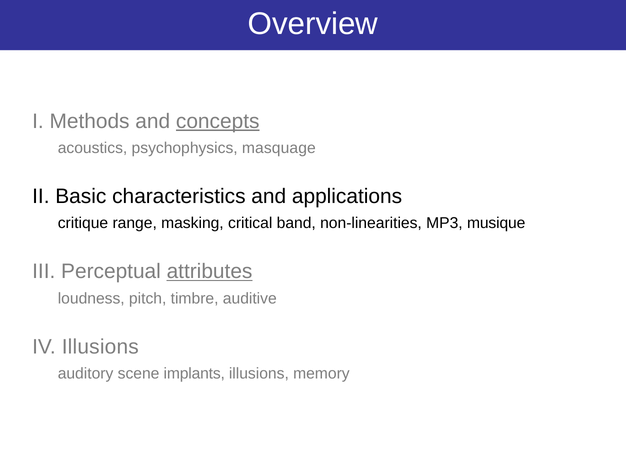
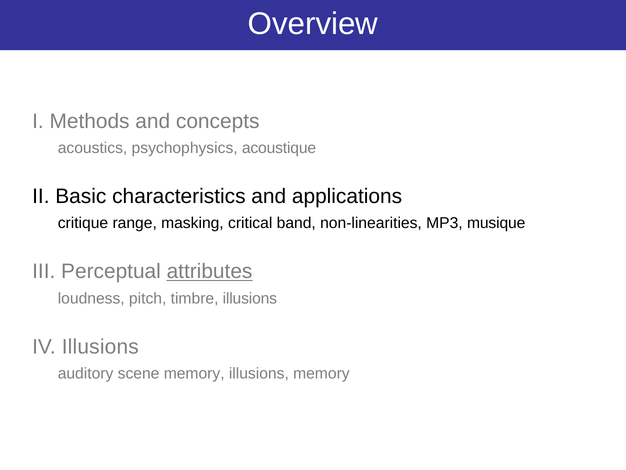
concepts underline: present -> none (218, 121)
masquage: masquage -> acoustique (279, 148)
timbre auditive: auditive -> illusions (250, 298)
scene implants: implants -> memory (194, 373)
